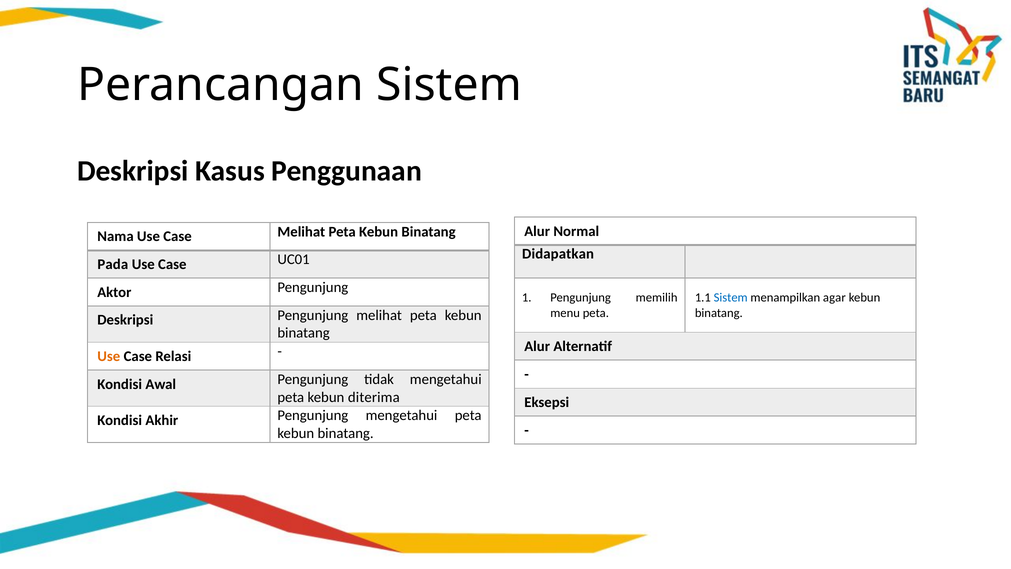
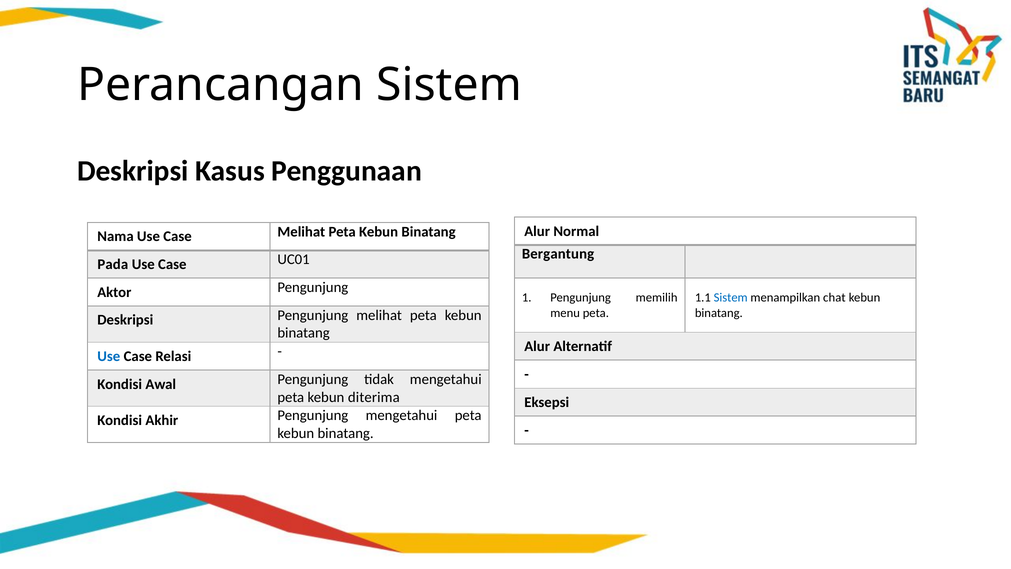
Didapatkan: Didapatkan -> Bergantung (558, 254)
agar: agar -> chat (834, 297)
Use colour: orange -> blue (109, 356)
